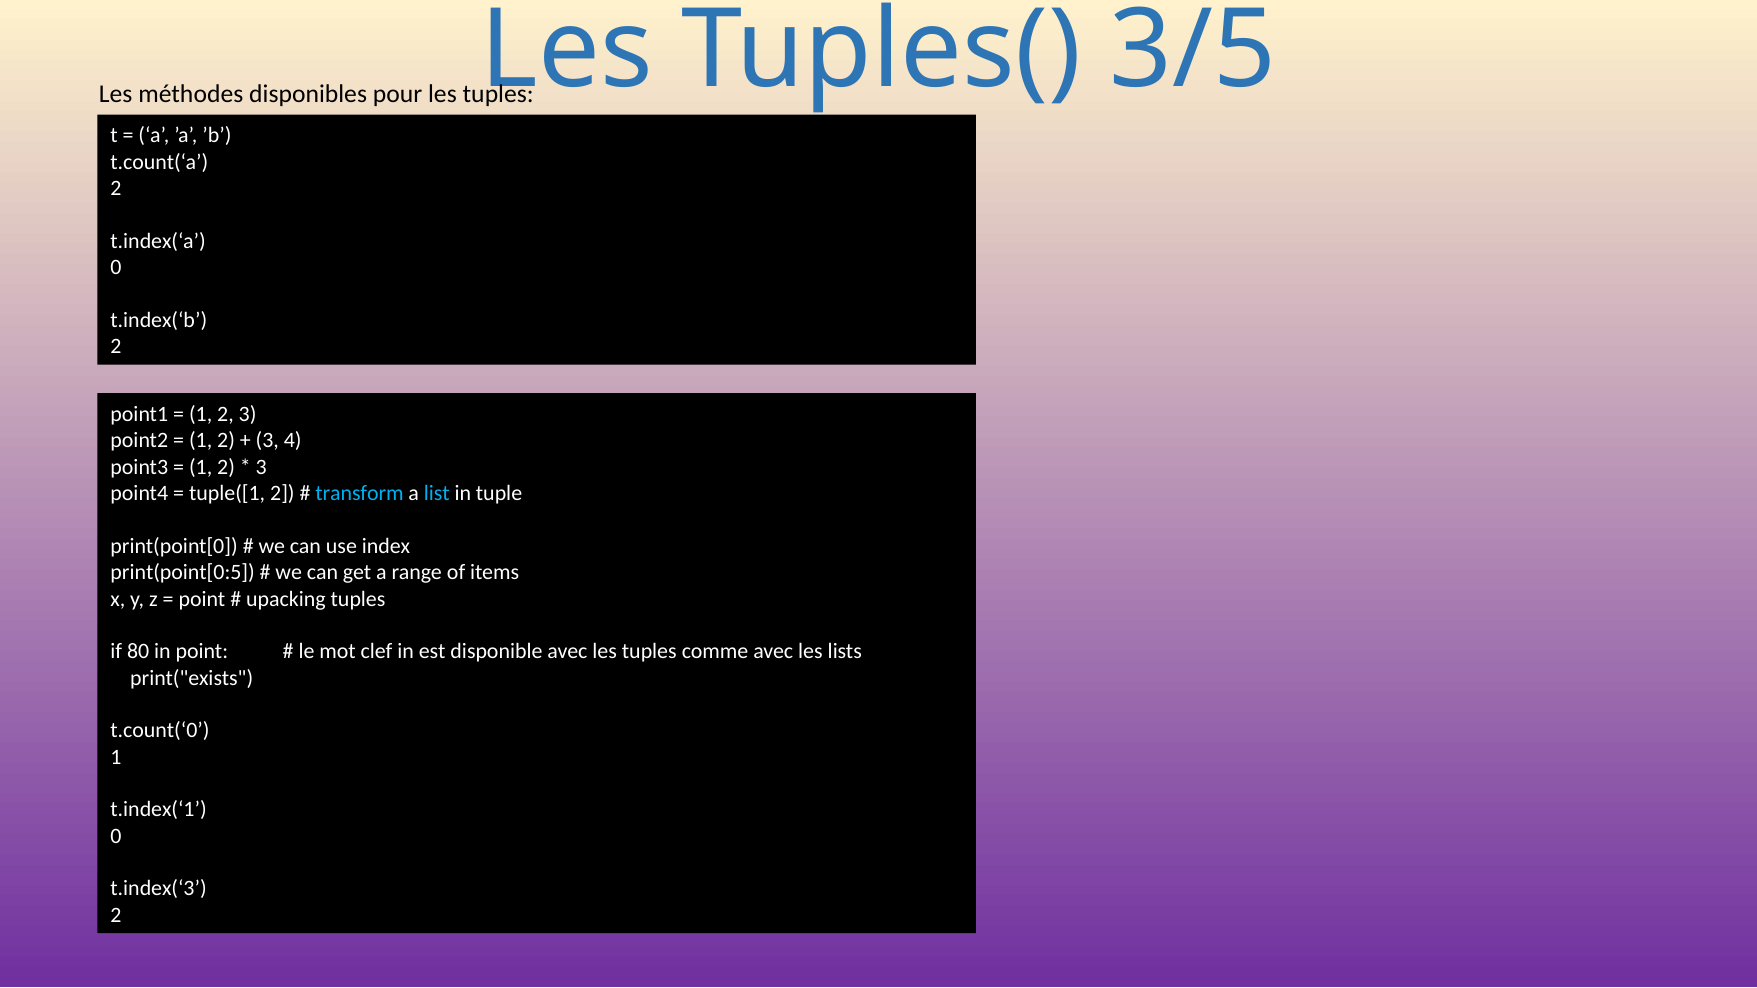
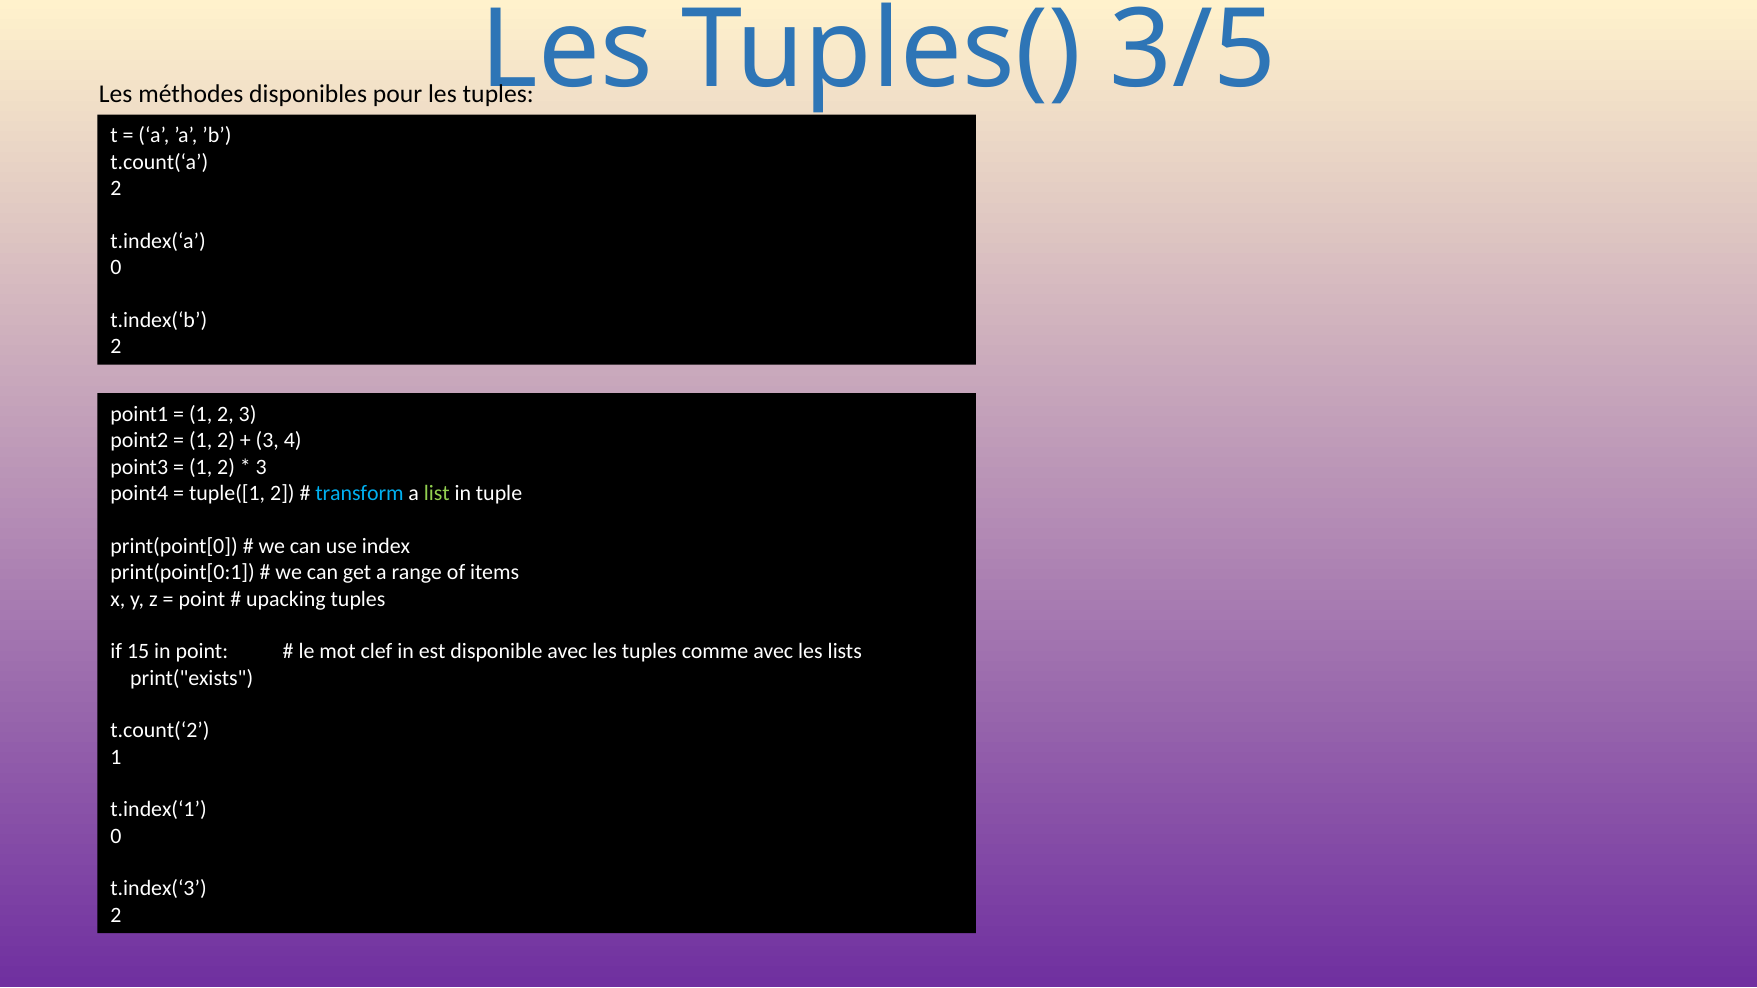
list colour: light blue -> light green (437, 494)
print(point[0:5: print(point[0:5 -> print(point[0:1 (183, 573)
80: 80 -> 15 (138, 652)
t.count(‘0: t.count(‘0 -> t.count(‘2 (160, 731)
